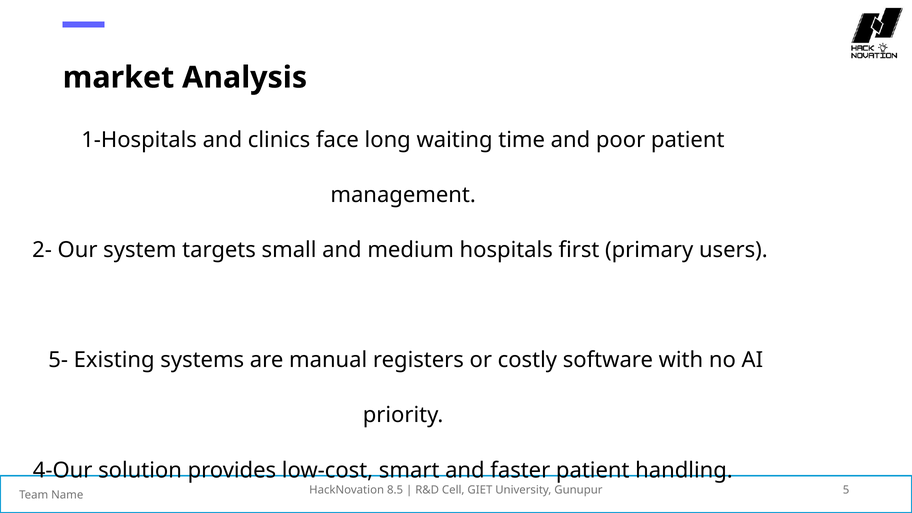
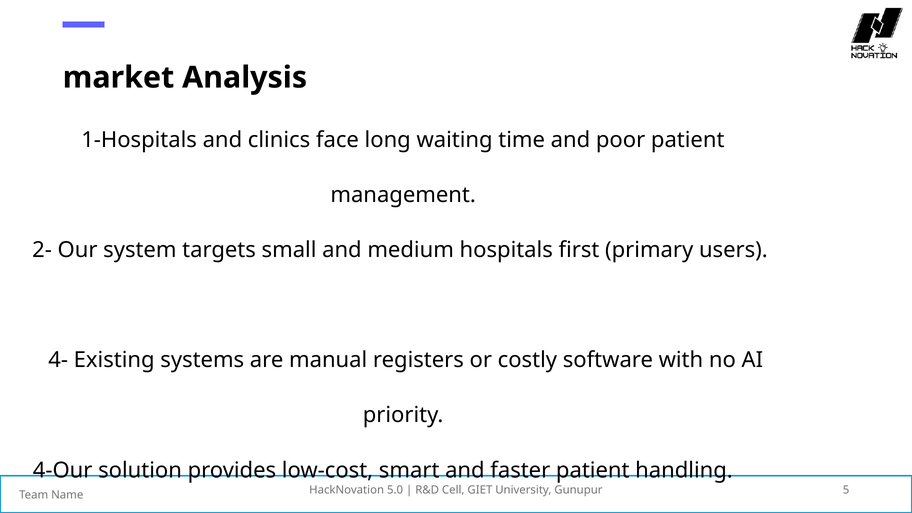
5-: 5- -> 4- (58, 360)
8.5: 8.5 -> 5.0 (395, 490)
